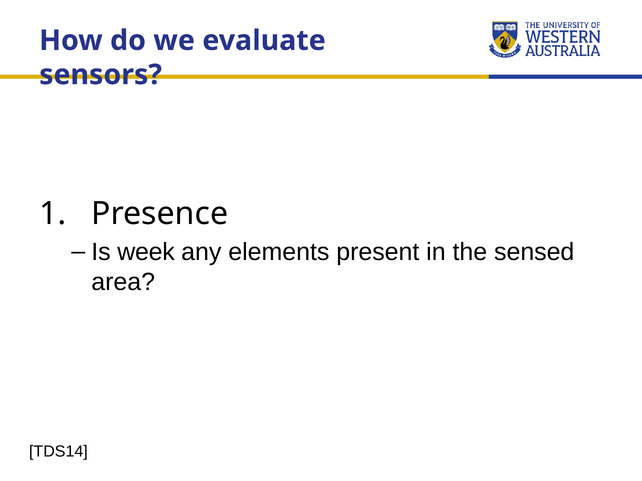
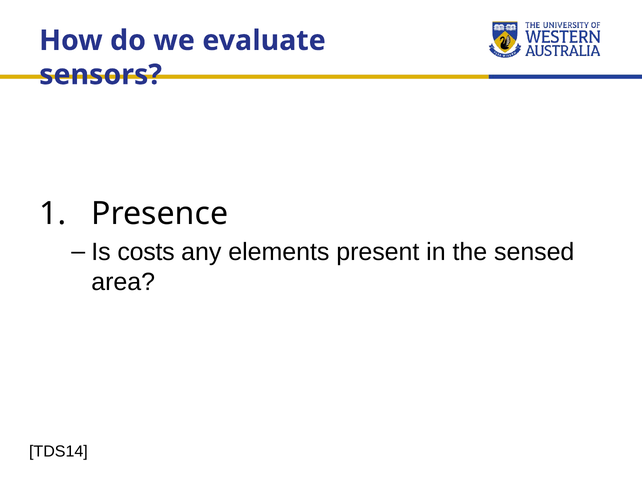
week: week -> costs (146, 252)
